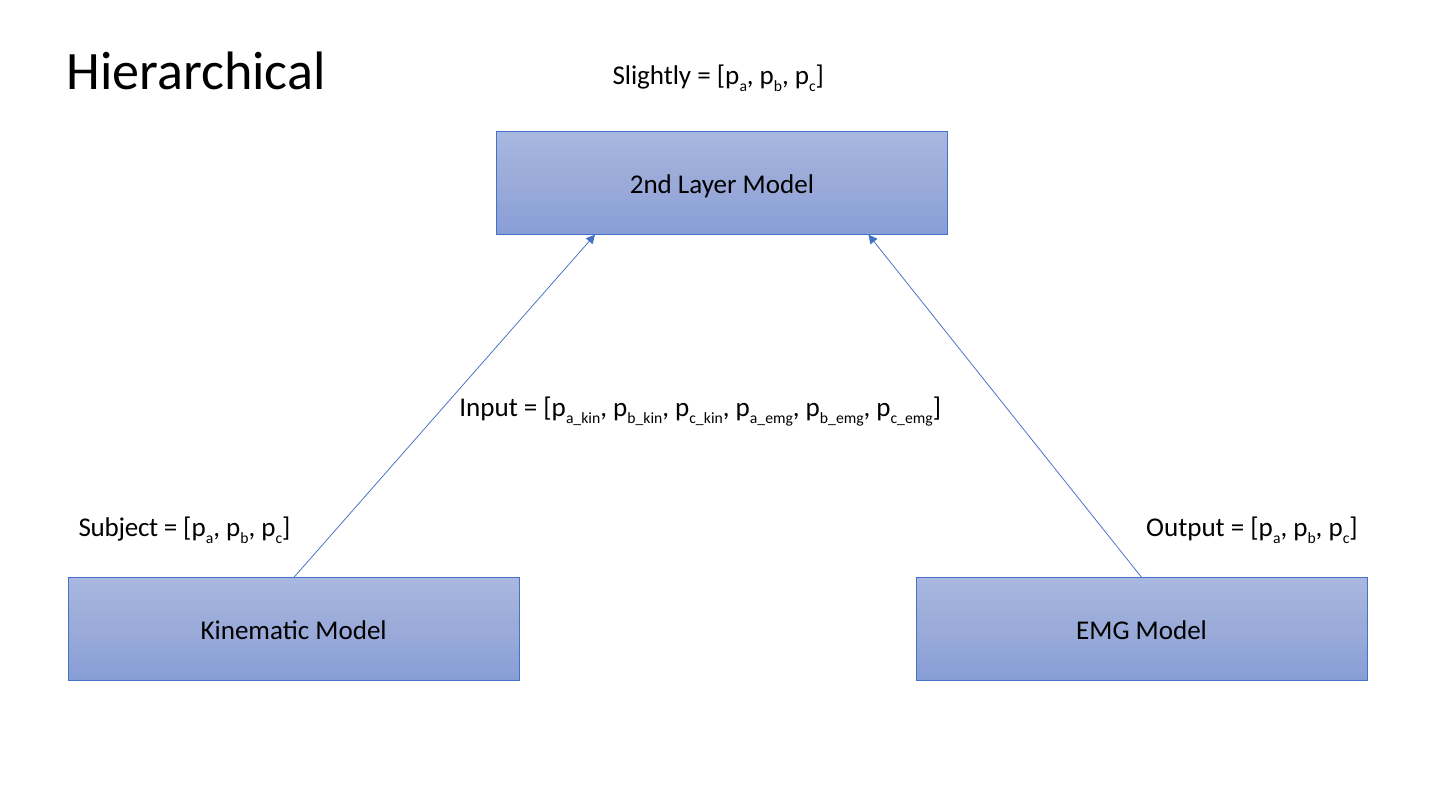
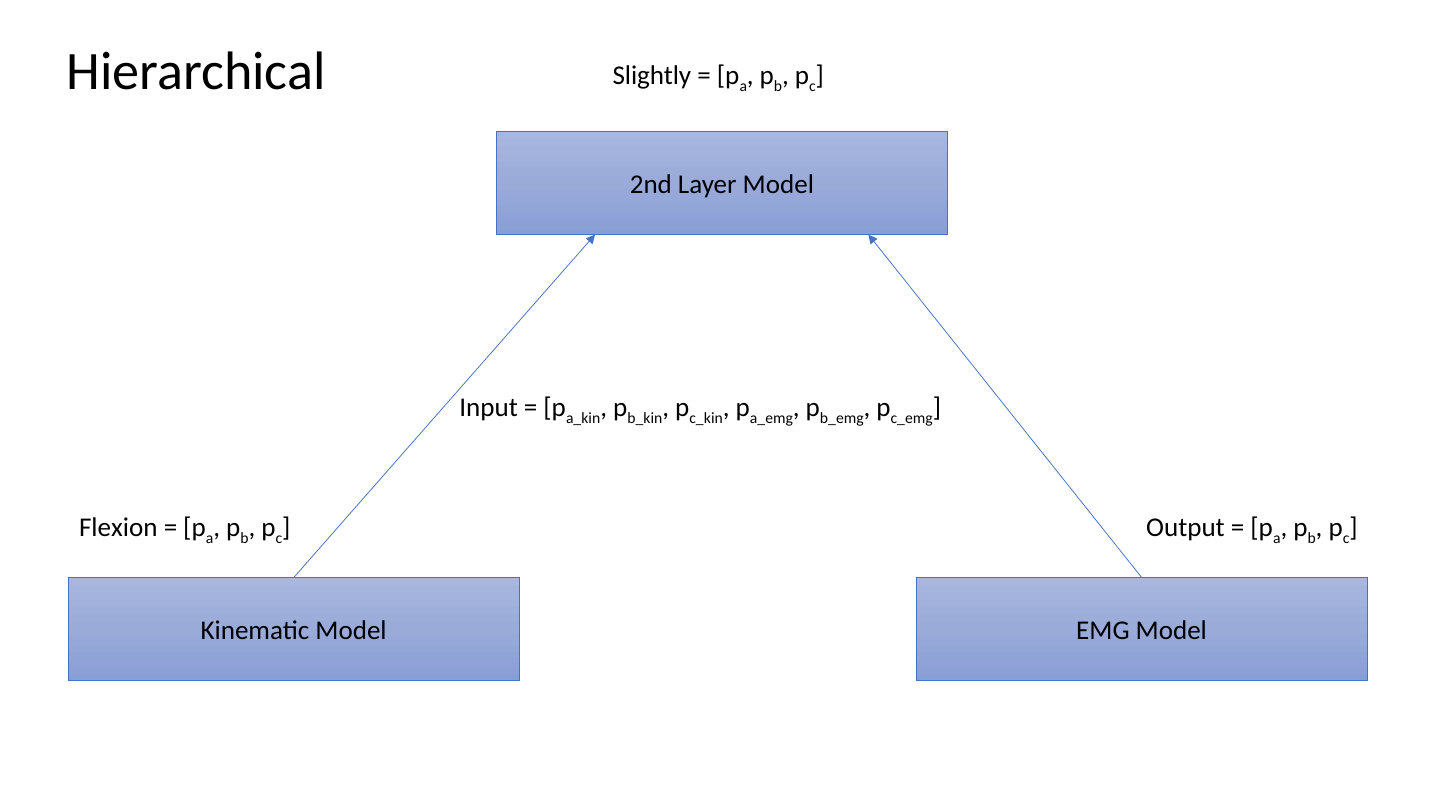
Subject: Subject -> Flexion (118, 528)
